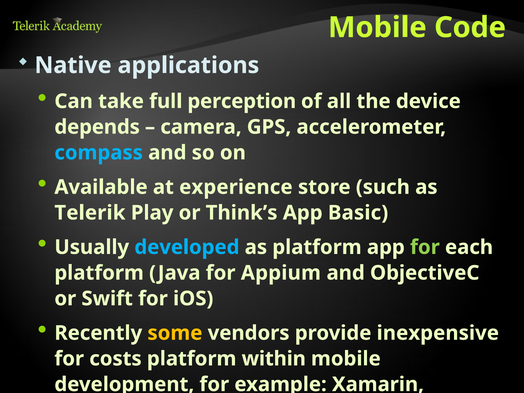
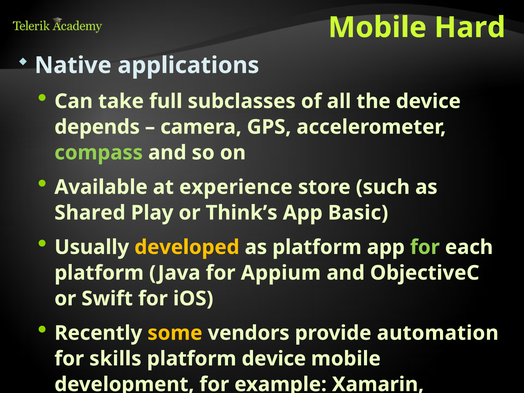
Code: Code -> Hard (470, 28)
perception: perception -> subclasses (242, 101)
compass colour: light blue -> light green (99, 153)
Telerik: Telerik -> Shared (90, 213)
developed colour: light blue -> yellow (187, 247)
inexpensive: inexpensive -> automation (438, 333)
costs: costs -> skills (115, 359)
platform within: within -> device (274, 359)
